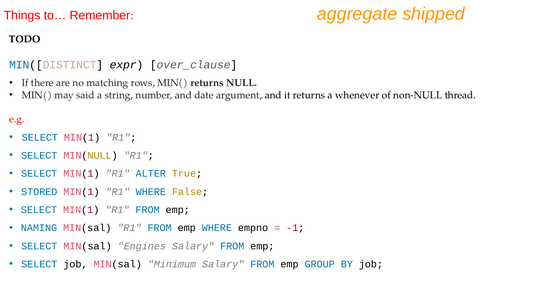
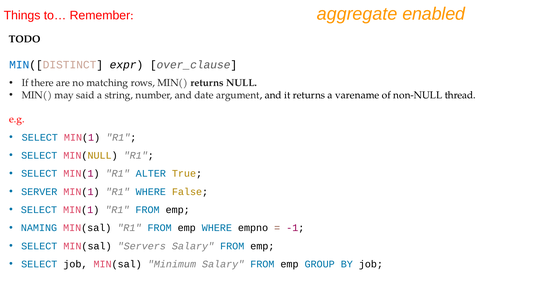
shipped: shipped -> enabled (434, 14)
whenever: whenever -> varename (357, 95)
STORED: STORED -> SERVER (39, 191)
Engines: Engines -> Servers (142, 246)
